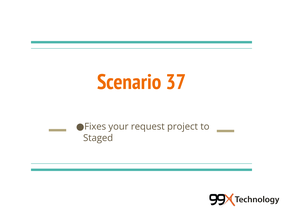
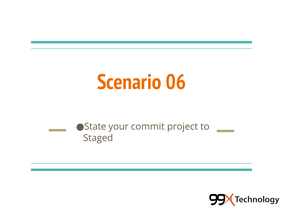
37: 37 -> 06 (176, 82)
Fixes: Fixes -> State (95, 127)
request: request -> commit (148, 127)
